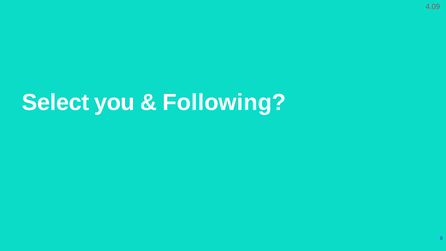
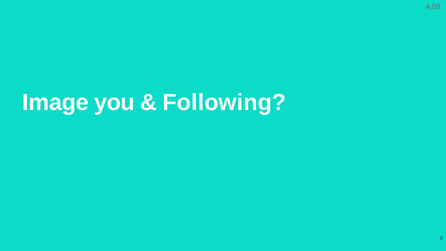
Select: Select -> Image (56, 102)
